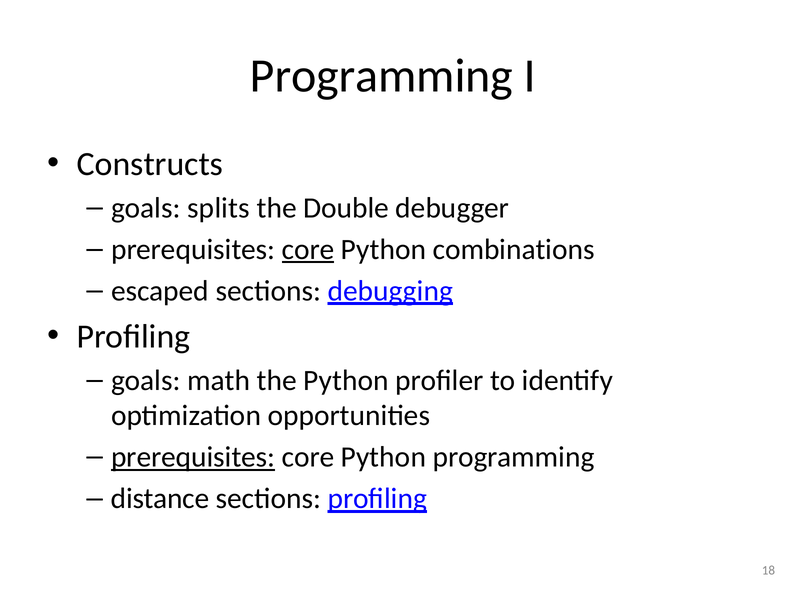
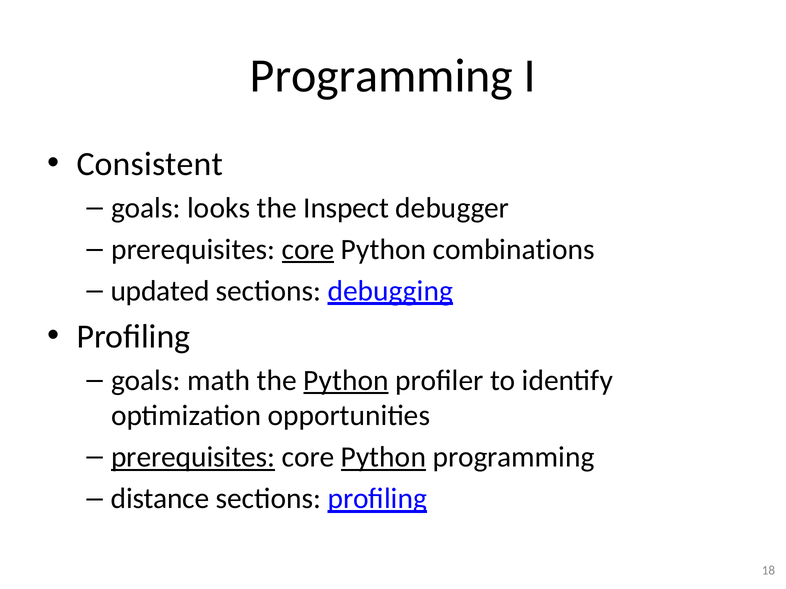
Constructs: Constructs -> Consistent (150, 164)
splits: splits -> looks (219, 208)
Double: Double -> Inspect (346, 208)
escaped: escaped -> updated (160, 291)
Python underline: none -> present (346, 381)
Python underline: none -> present (383, 458)
